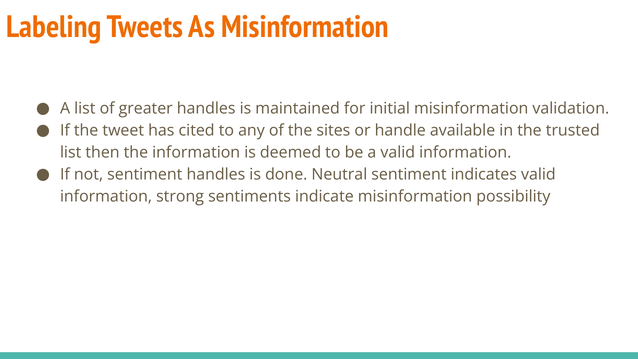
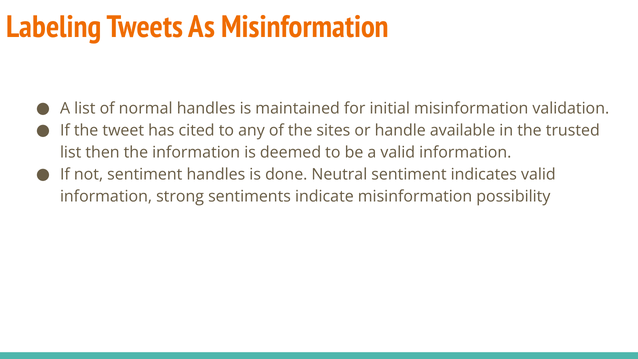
greater: greater -> normal (146, 108)
